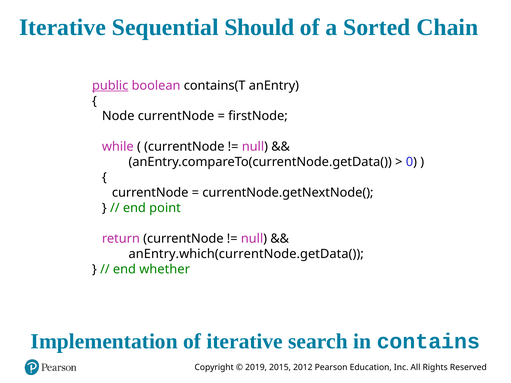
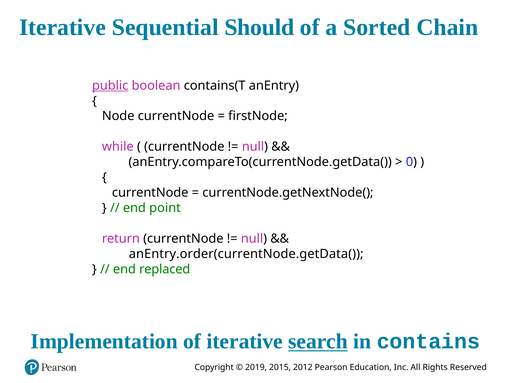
anEntry.which(currentNode.getData(: anEntry.which(currentNode.getData( -> anEntry.order(currentNode.getData( (246, 254)
whether: whether -> replaced (165, 269)
search underline: none -> present (318, 342)
